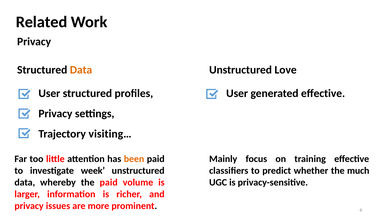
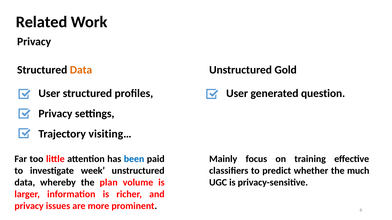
Love: Love -> Gold (286, 70)
generated eﬀective: eﬀective -> question (323, 94)
been colour: orange -> blue (134, 159)
the paid: paid -> plan (109, 183)
